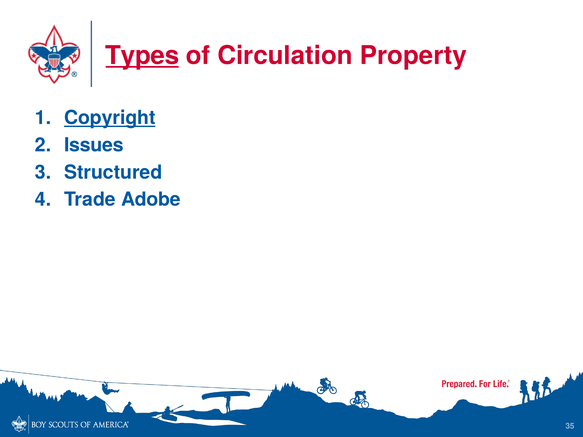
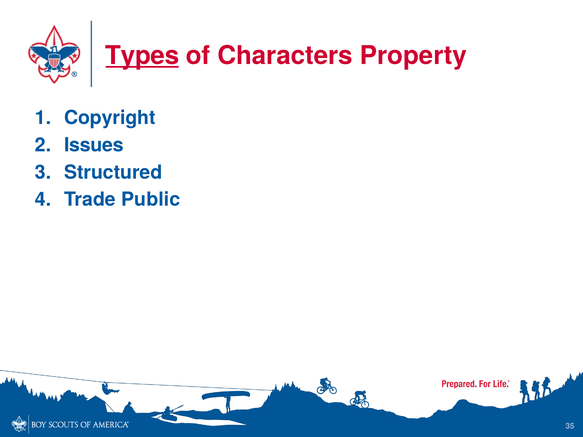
Circulation: Circulation -> Characters (285, 56)
Copyright underline: present -> none (110, 118)
Adobe: Adobe -> Public (151, 200)
